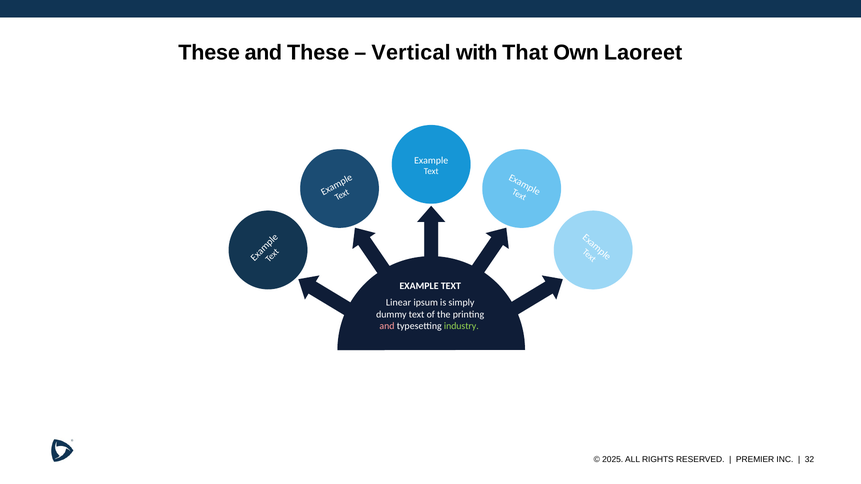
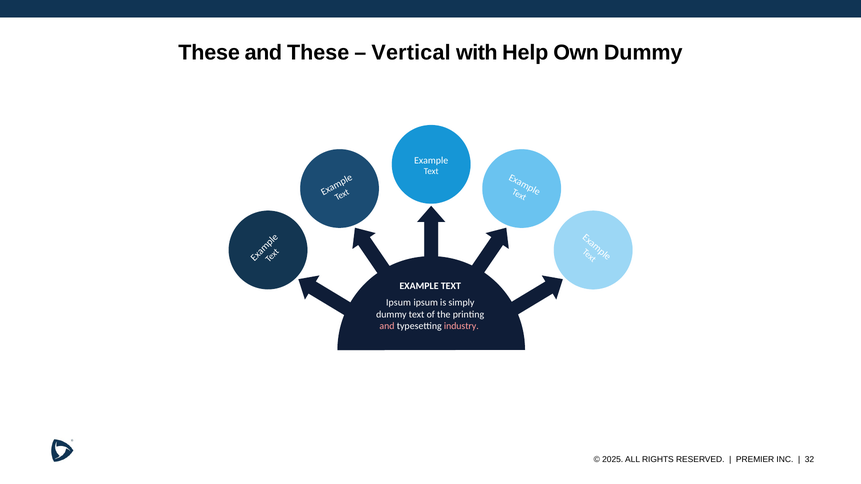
That: That -> Help (525, 53)
Own Laoreet: Laoreet -> Dummy (643, 53)
Linear: Linear -> Ipsum (398, 303)
industry colour: light green -> pink (461, 326)
